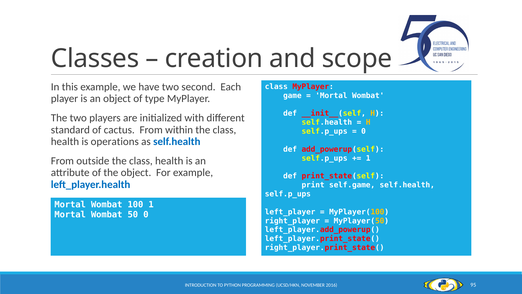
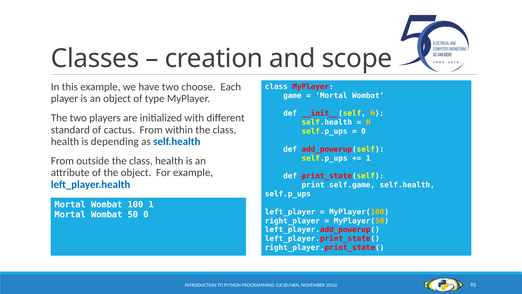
second: second -> choose (199, 87)
operations: operations -> depending (115, 141)
